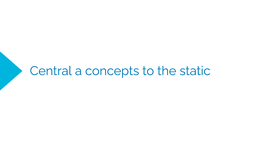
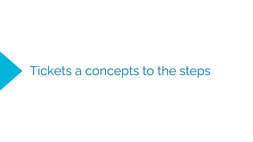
Central: Central -> Tickets (51, 71)
static: static -> steps (195, 71)
